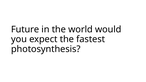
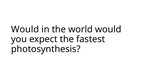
Future: Future -> Would (25, 29)
